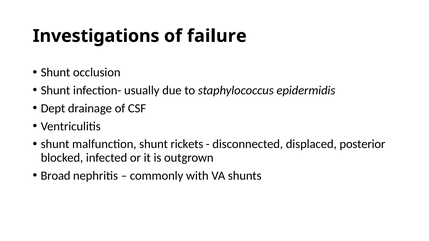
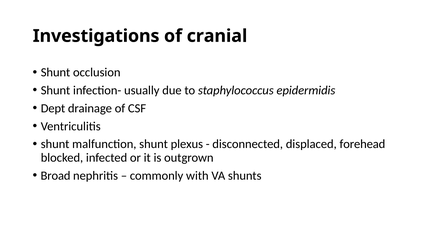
failure: failure -> cranial (217, 36)
rickets: rickets -> plexus (187, 144)
posterior: posterior -> forehead (362, 144)
